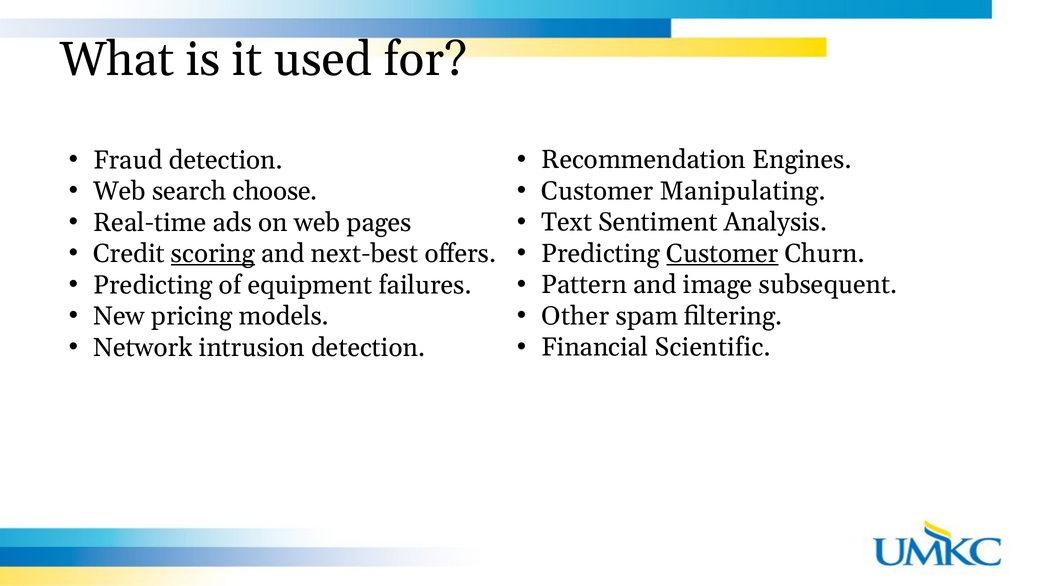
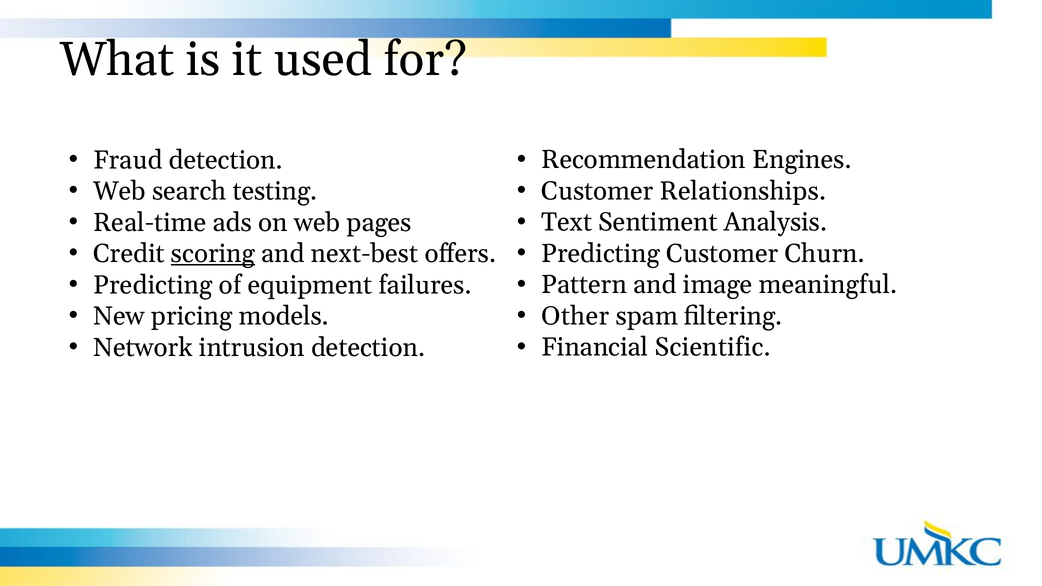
Manipulating: Manipulating -> Relationships (743, 191)
choose: choose -> testing (275, 191)
Customer underline: present -> none (722, 254)
subsequent: subsequent -> meaningful (828, 285)
